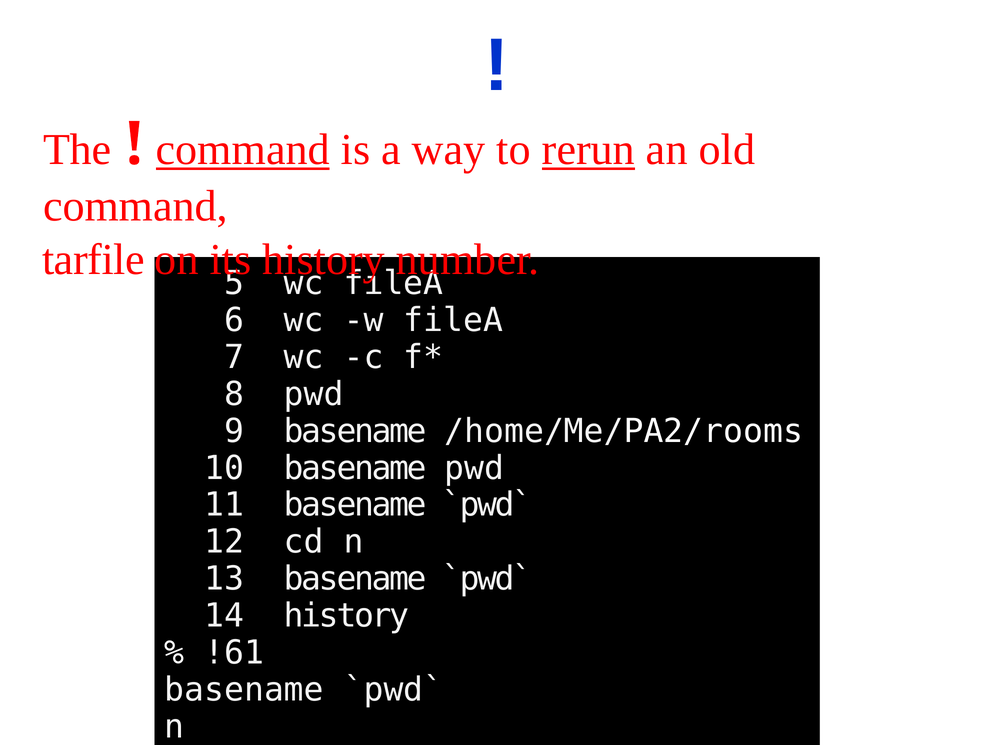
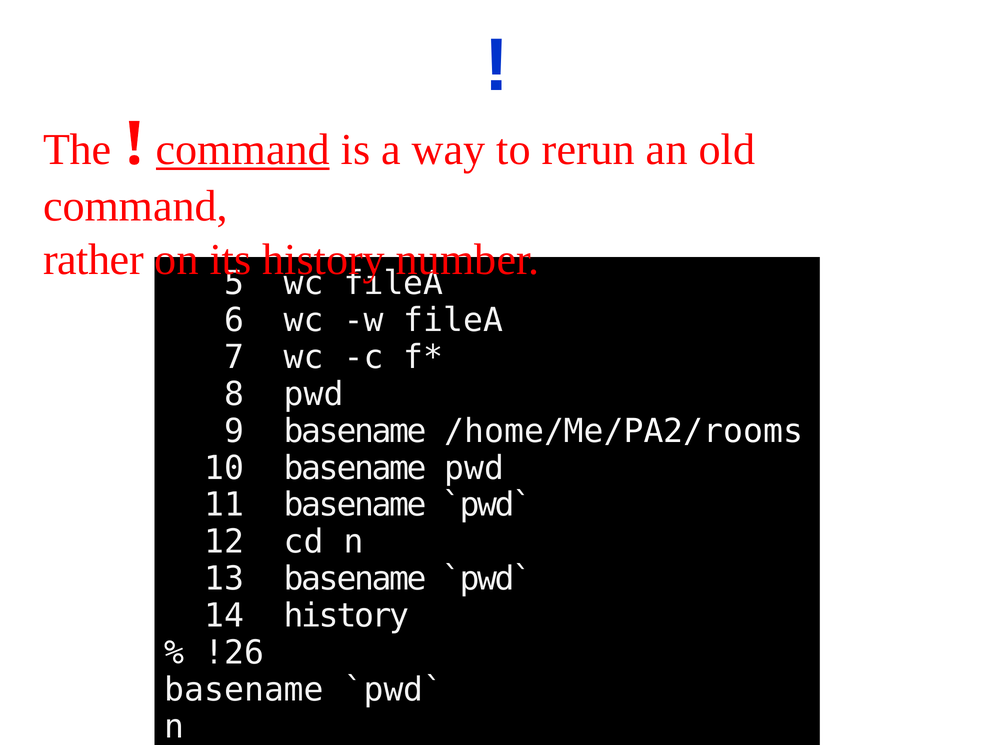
rerun underline: present -> none (588, 150)
tarfile: tarfile -> rather (93, 260)
!61: !61 -> !26 (234, 653)
